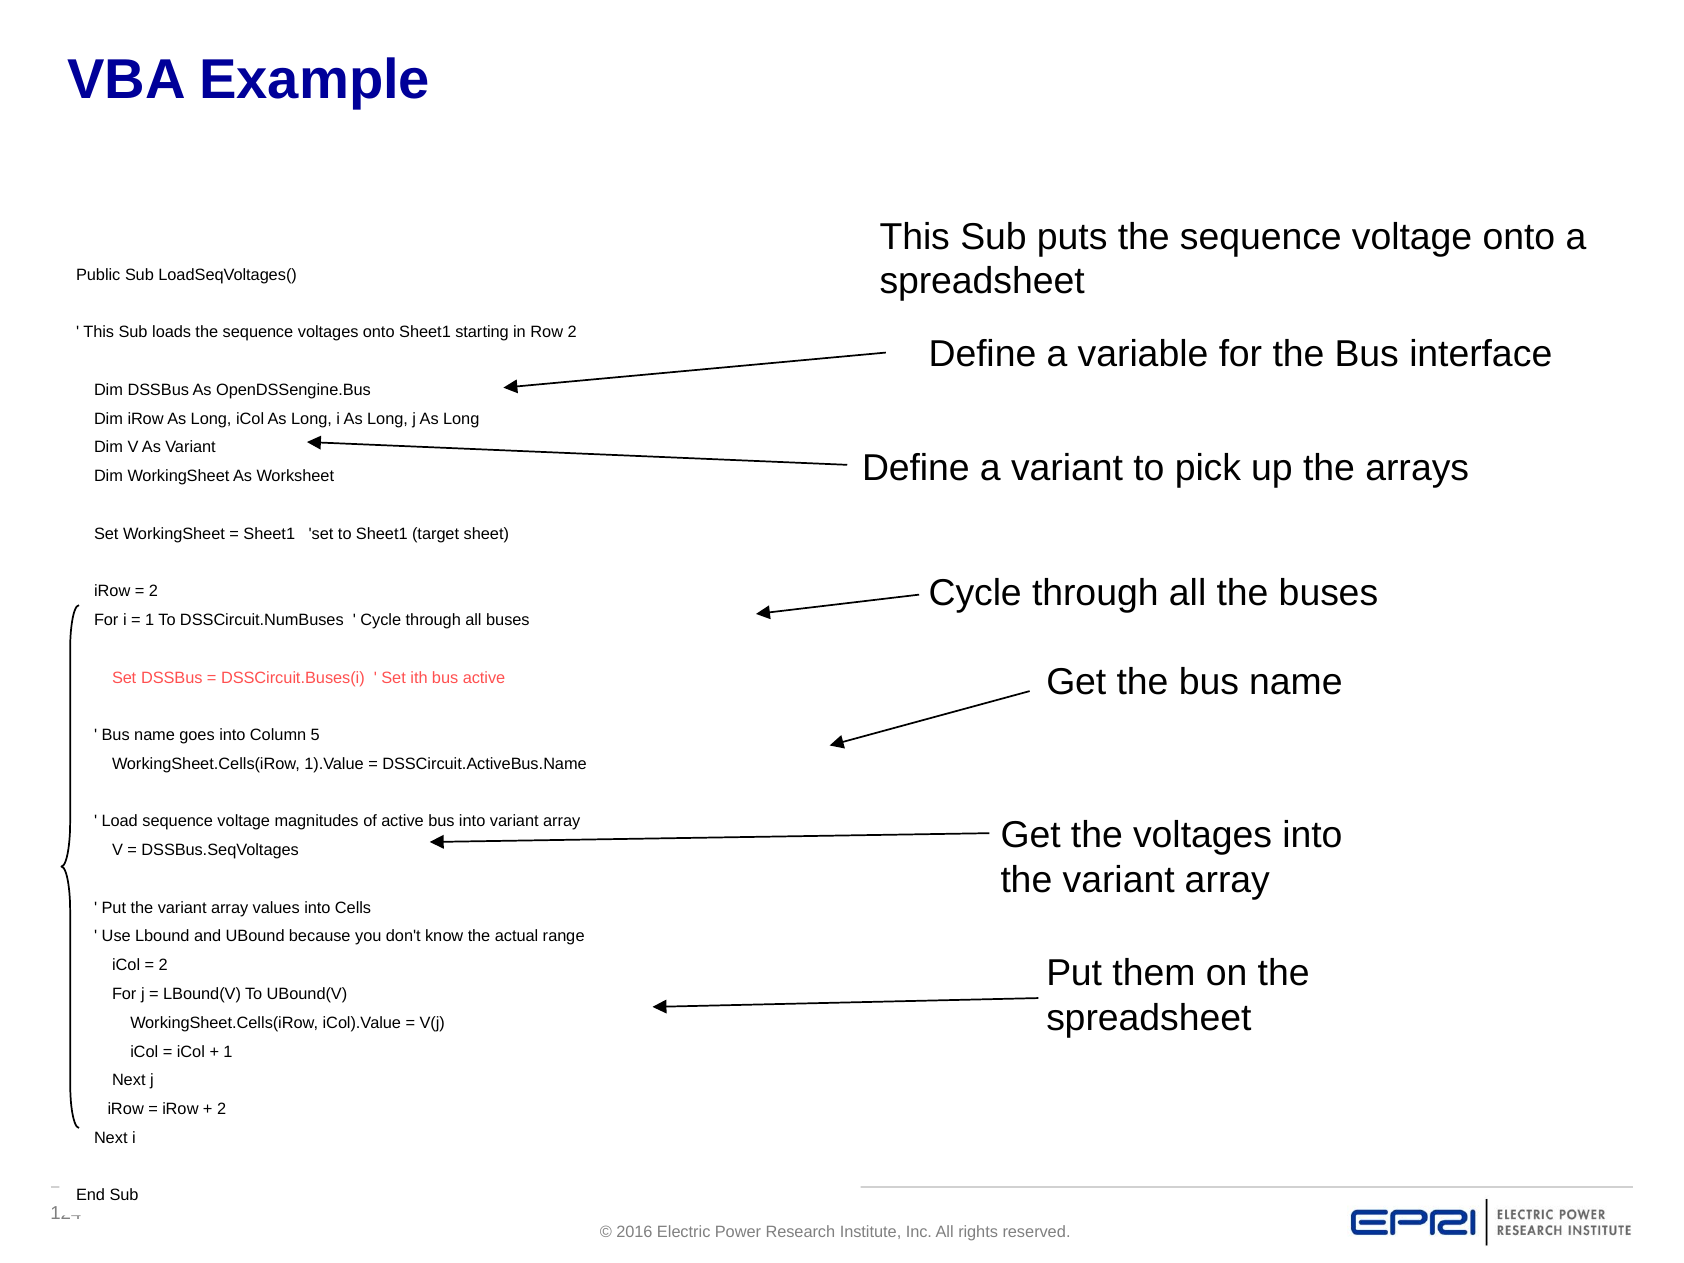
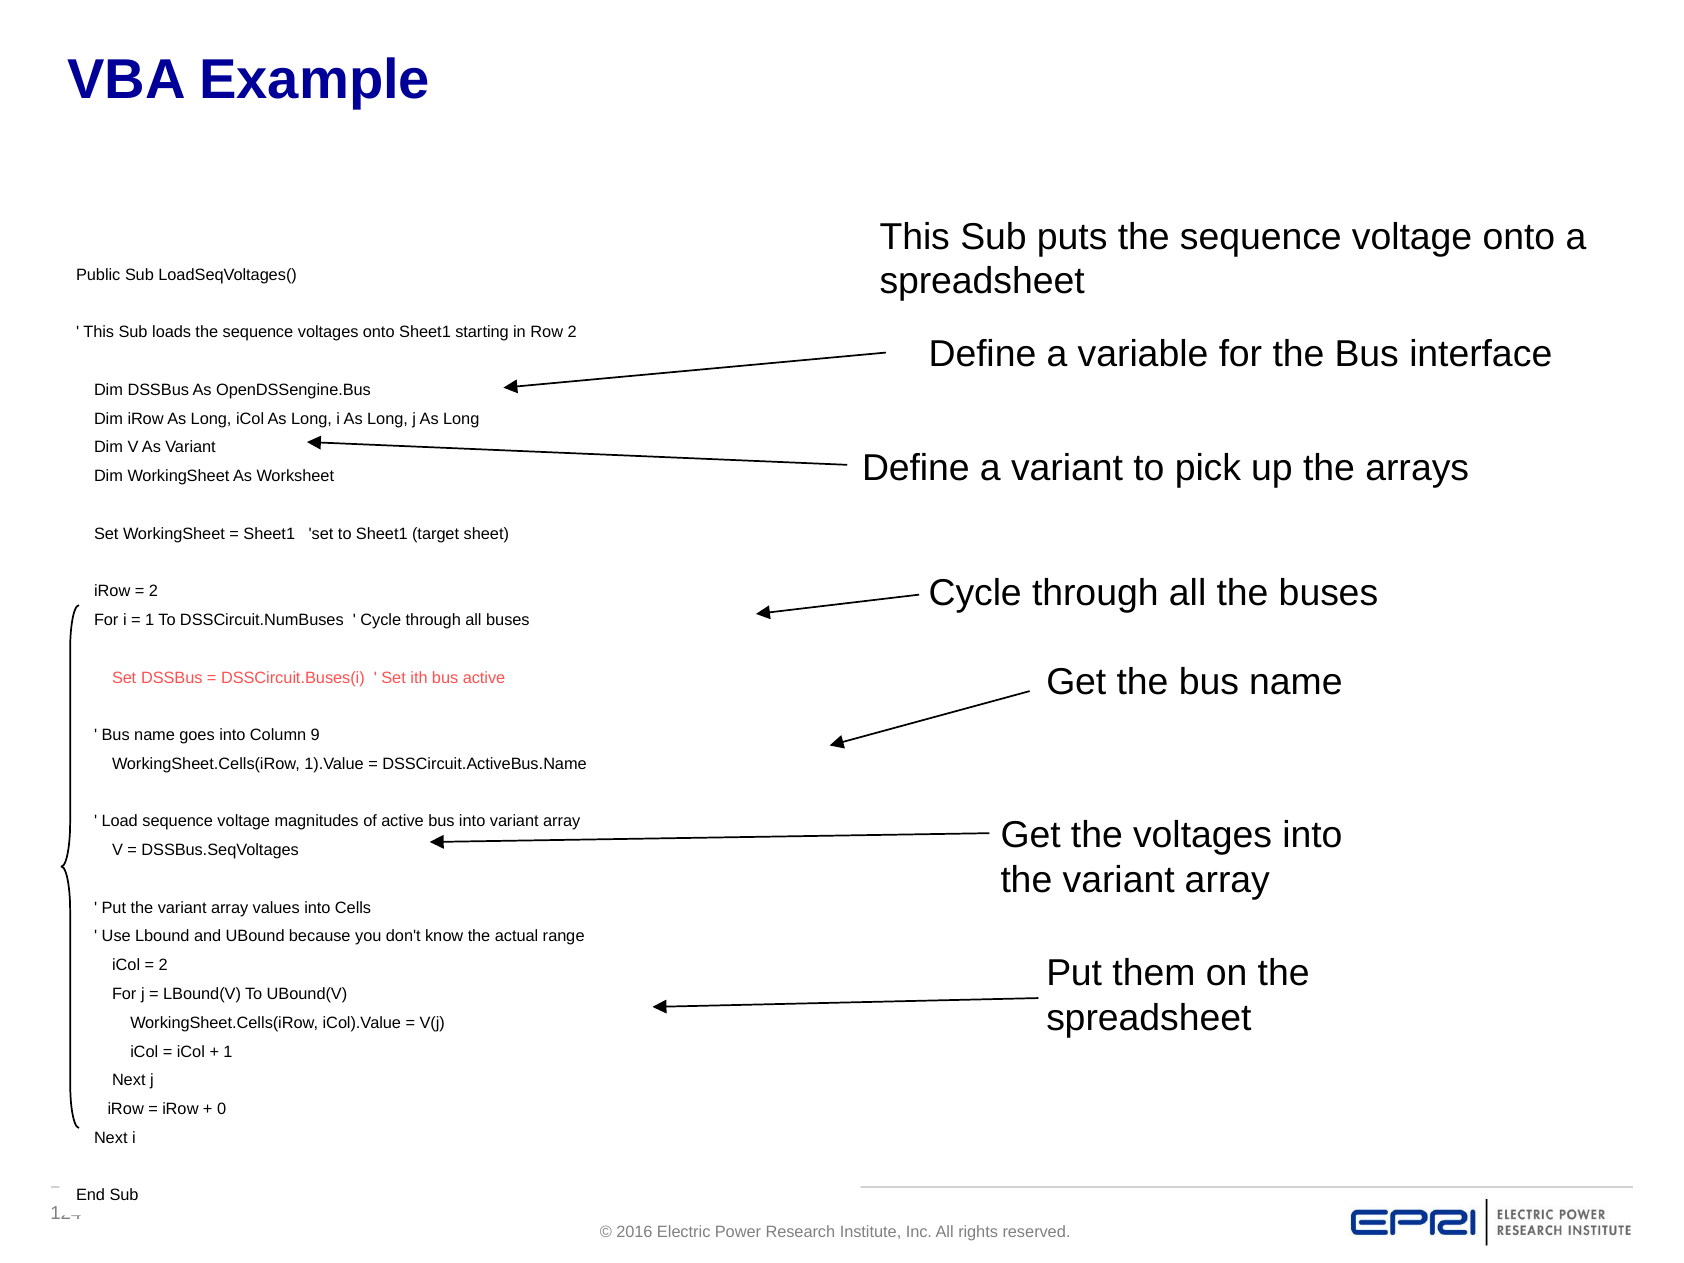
5: 5 -> 9 (315, 735)
2: 2 -> 0 (222, 1109)
